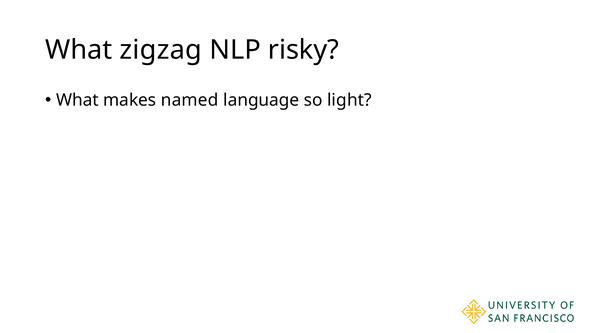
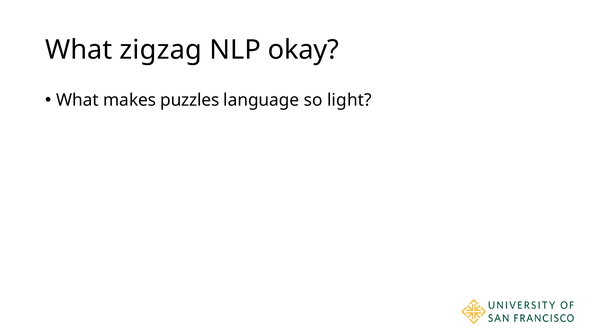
risky: risky -> okay (303, 50)
named: named -> puzzles (190, 100)
